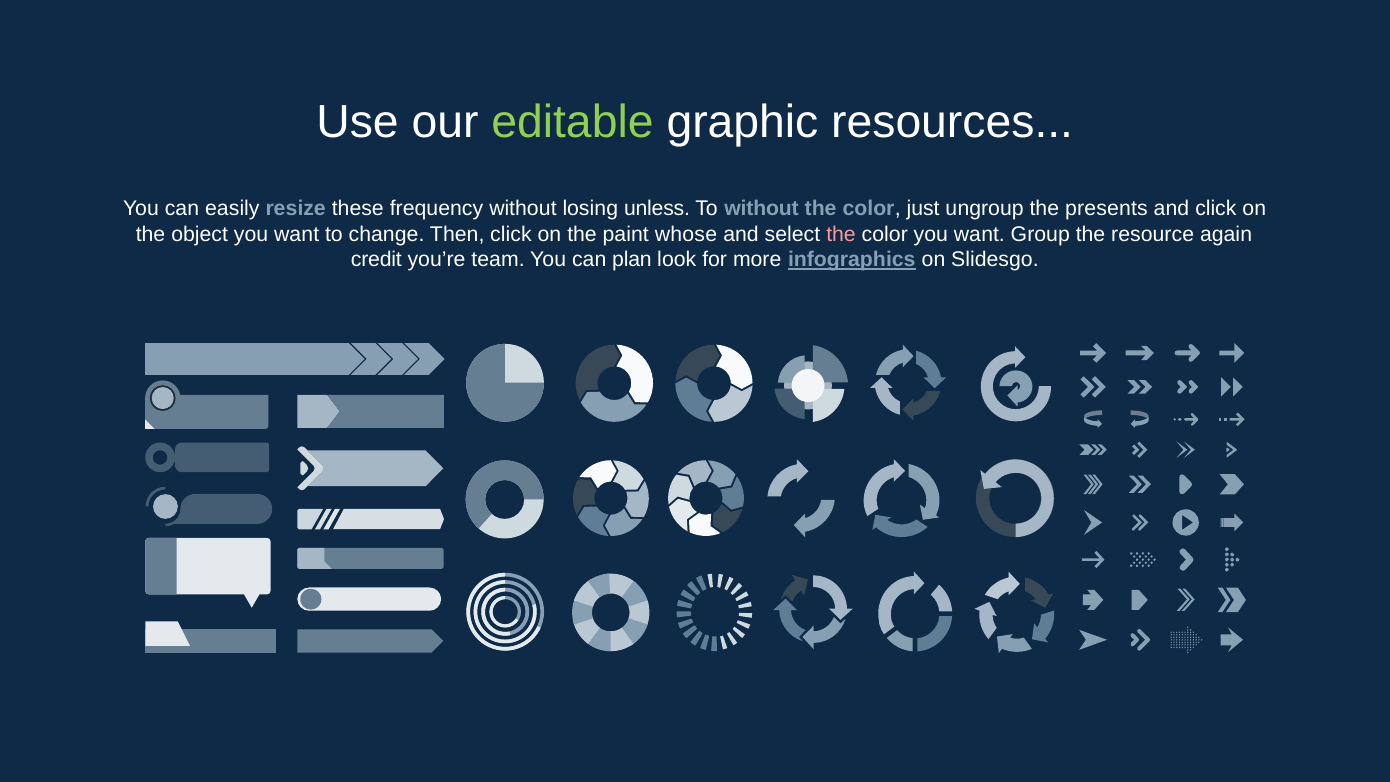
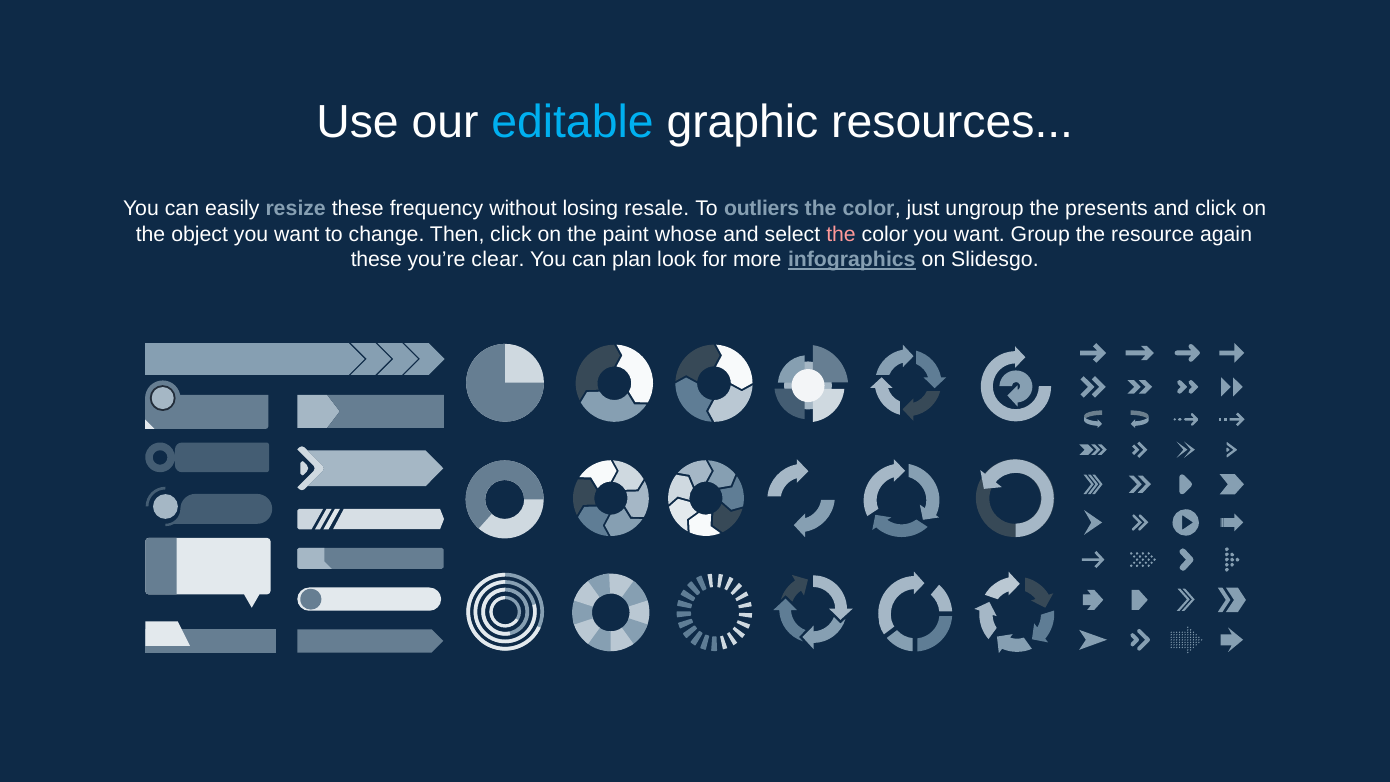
editable colour: light green -> light blue (572, 123)
unless: unless -> resale (657, 209)
To without: without -> outliers (762, 209)
credit: credit -> these (376, 260)
team: team -> clear (498, 260)
